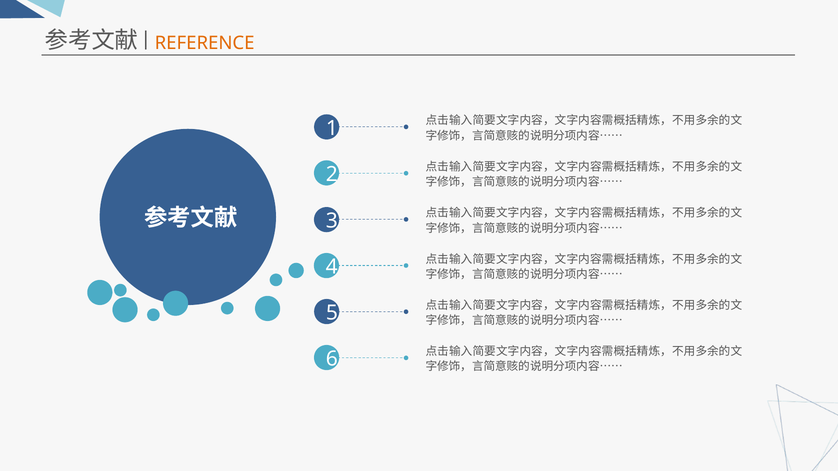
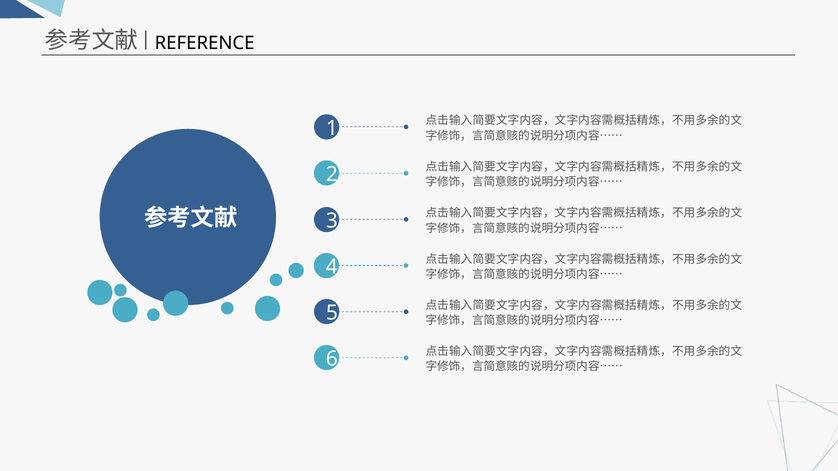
REFERENCE colour: orange -> black (205, 43)
